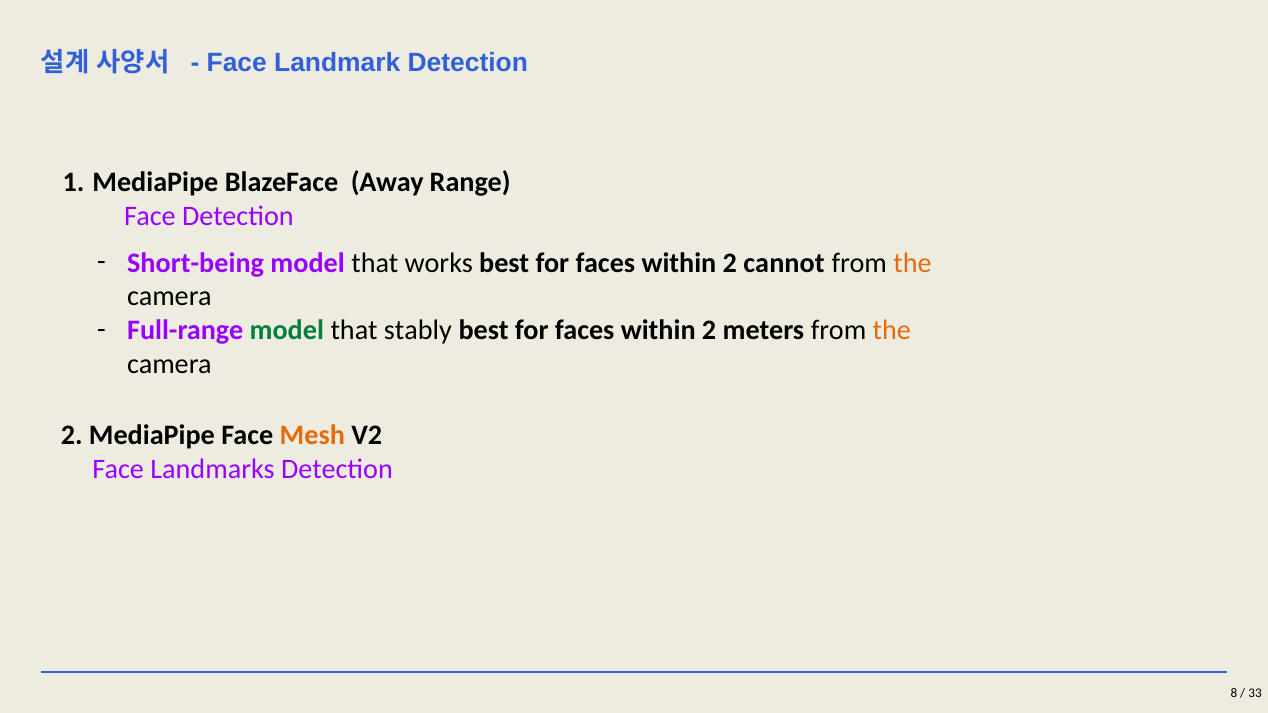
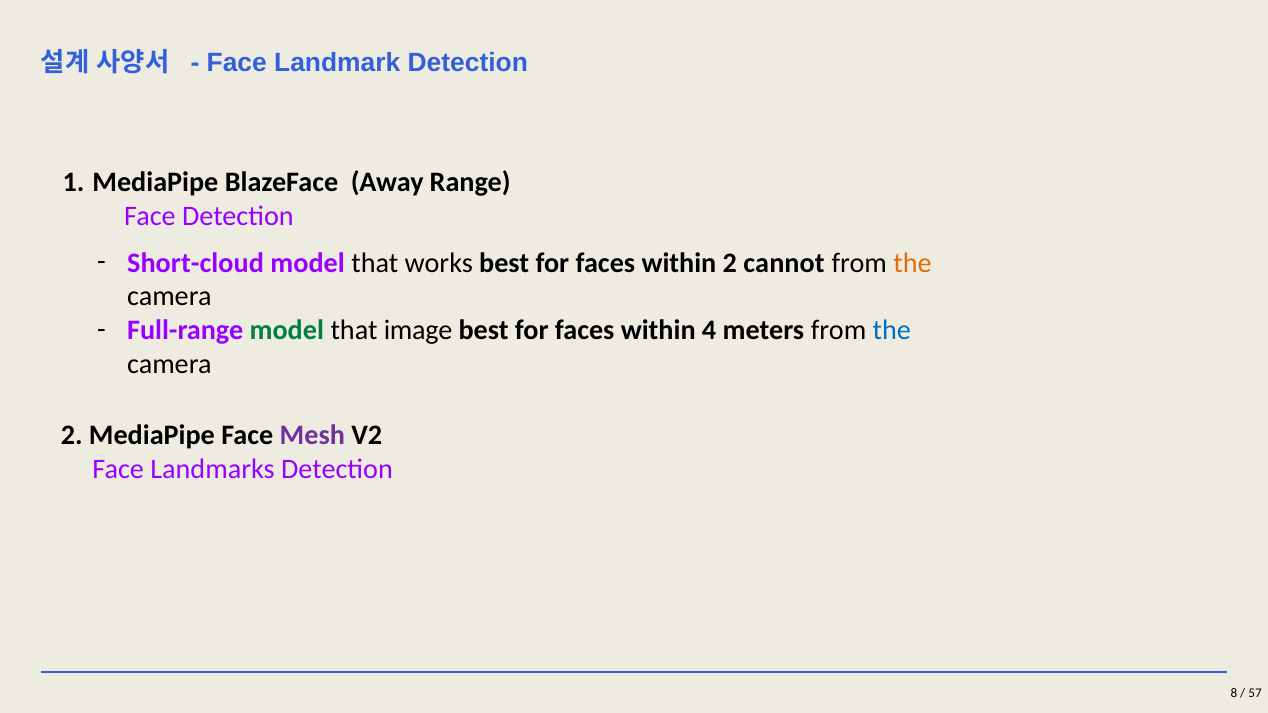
Short-being: Short-being -> Short-cloud (196, 263)
stably: stably -> image (418, 331)
2: 2 -> 4 (709, 331)
the colour: orange -> blue (892, 331)
Mesh colour: orange -> purple (312, 435)
33: 33 -> 57 (1255, 693)
